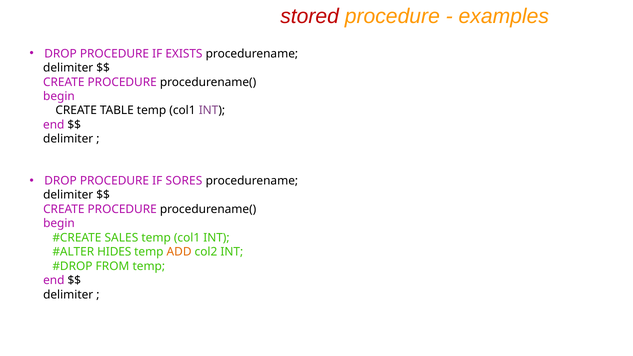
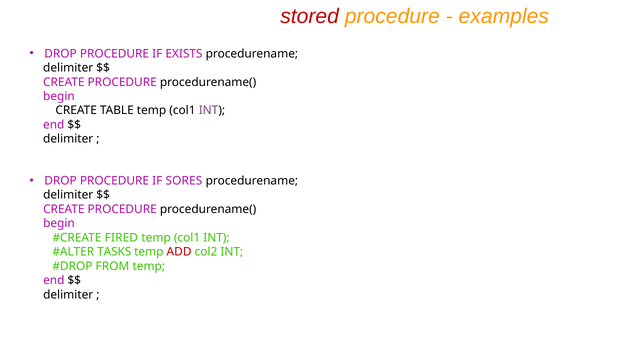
SALES: SALES -> FIRED (121, 238)
HIDES: HIDES -> TASKS (114, 252)
ADD colour: orange -> red (179, 252)
